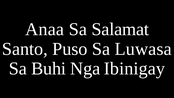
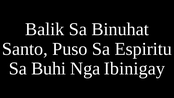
Anaa: Anaa -> Balik (45, 29)
Salamat: Salamat -> Binuhat (120, 29)
Luwasa: Luwasa -> Espiritu (143, 49)
